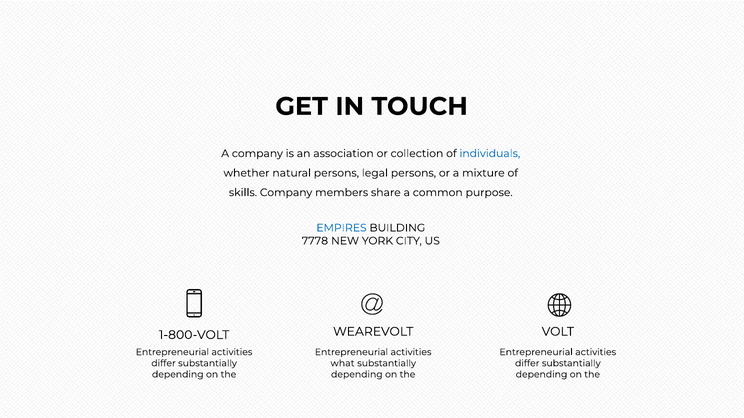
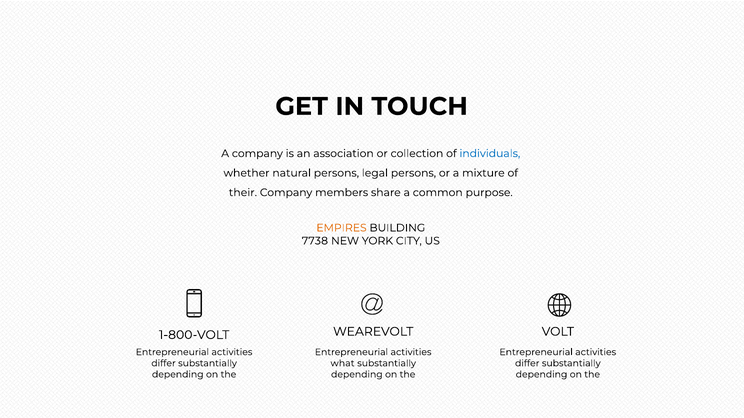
skills: skills -> their (243, 193)
EMPIRES colour: blue -> orange (342, 228)
7778: 7778 -> 7738 (315, 241)
